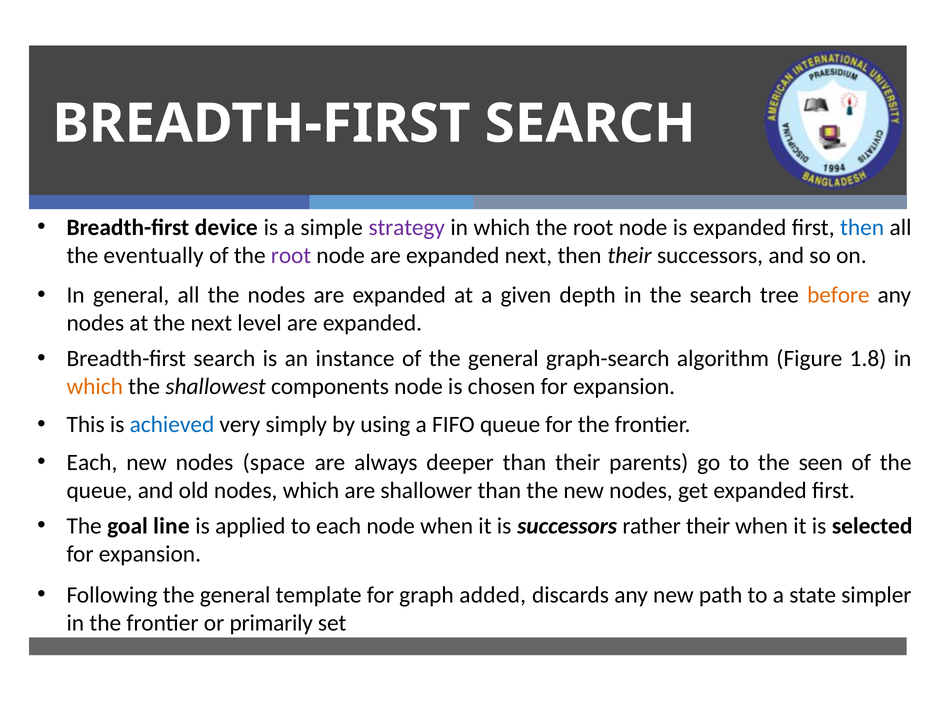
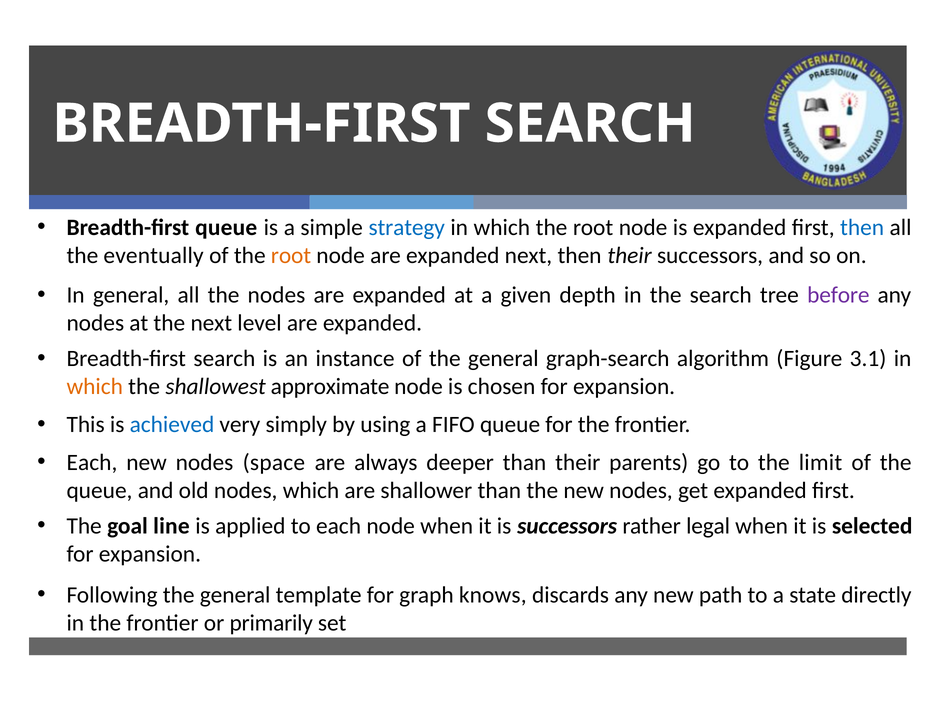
Breadth-first device: device -> queue (226, 227)
strategy colour: purple -> blue (407, 227)
root colour: purple -> orange (291, 256)
before colour: orange -> purple (838, 295)
1.8: 1.8 -> 3.1 (868, 359)
components: components -> approximate (330, 387)
seen: seen -> limit (821, 463)
rather their: their -> legal (708, 526)
added: added -> knows (493, 595)
simpler: simpler -> directly (876, 595)
